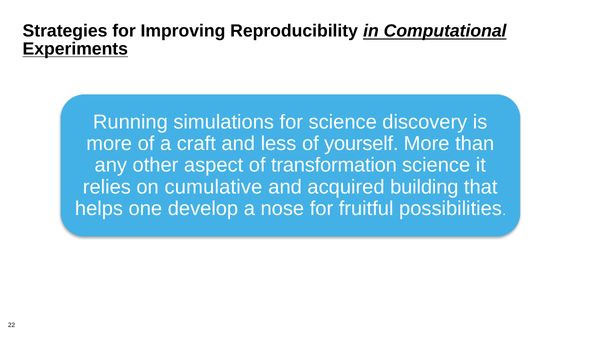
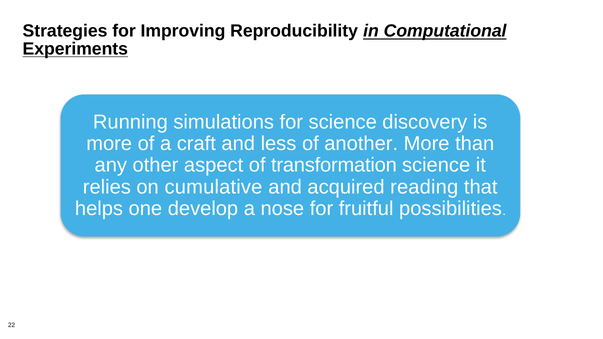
yourself: yourself -> another (361, 144)
building: building -> reading (424, 187)
